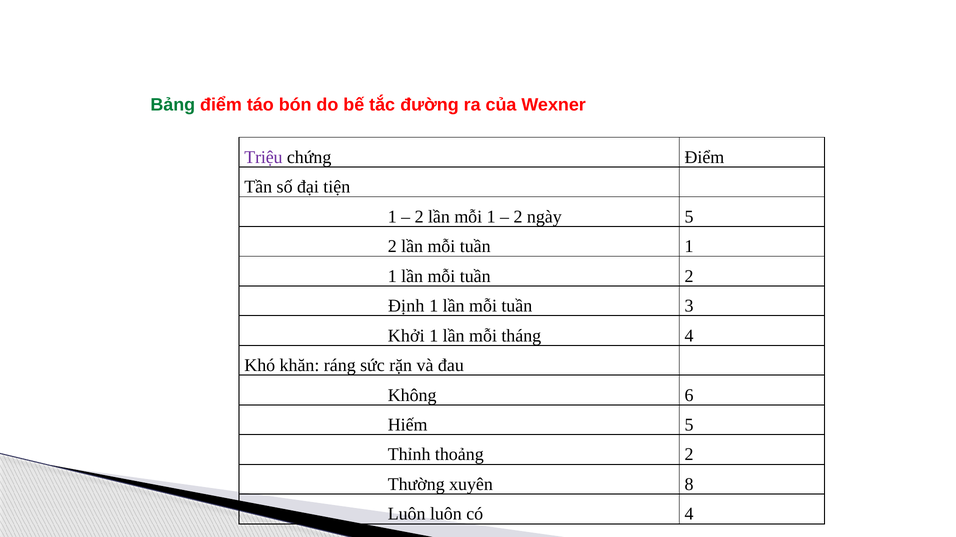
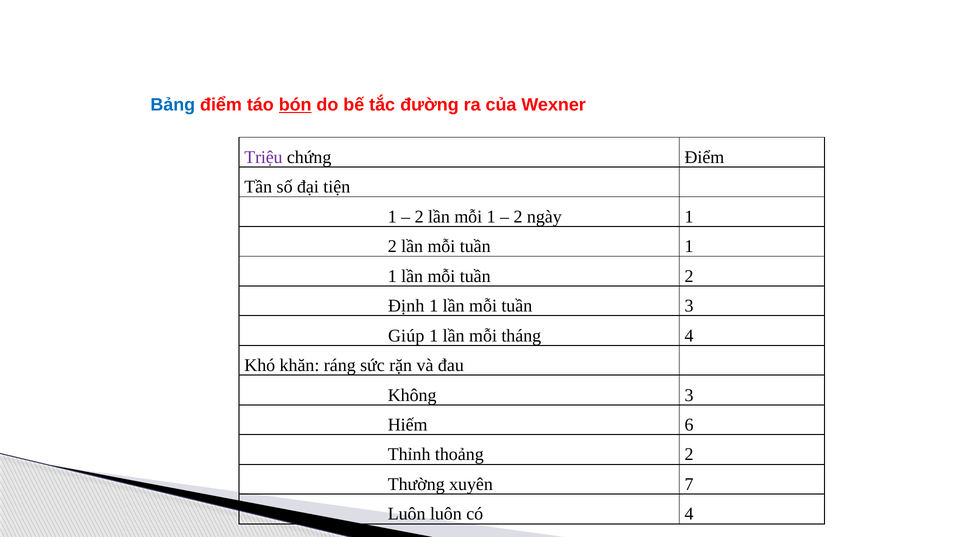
Bảng colour: green -> blue (173, 105)
bón underline: none -> present (295, 105)
ngày 5: 5 -> 1 (689, 217)
Khởi: Khởi -> Giúp (406, 336)
Không 6: 6 -> 3 (689, 396)
Hiếm 5: 5 -> 6 (689, 425)
8: 8 -> 7 (689, 485)
